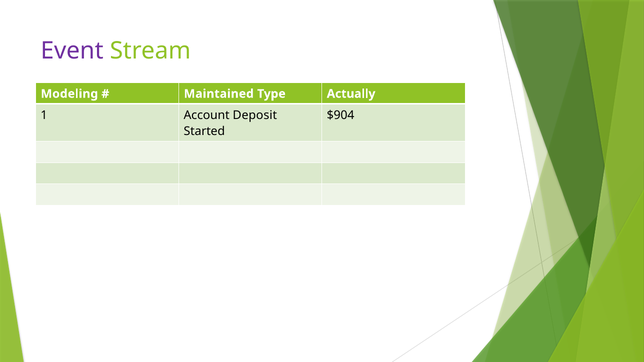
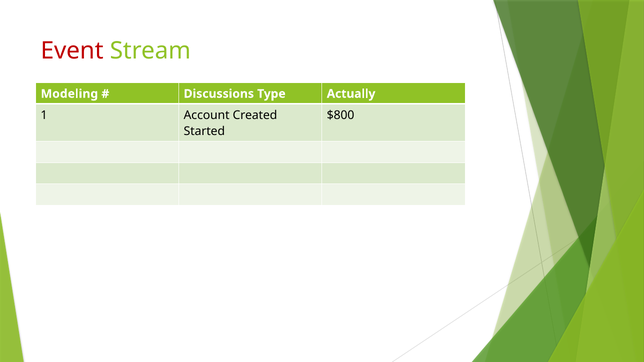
Event colour: purple -> red (72, 51)
Maintained: Maintained -> Discussions (219, 94)
Deposit: Deposit -> Created (255, 115)
$904: $904 -> $800 (341, 115)
